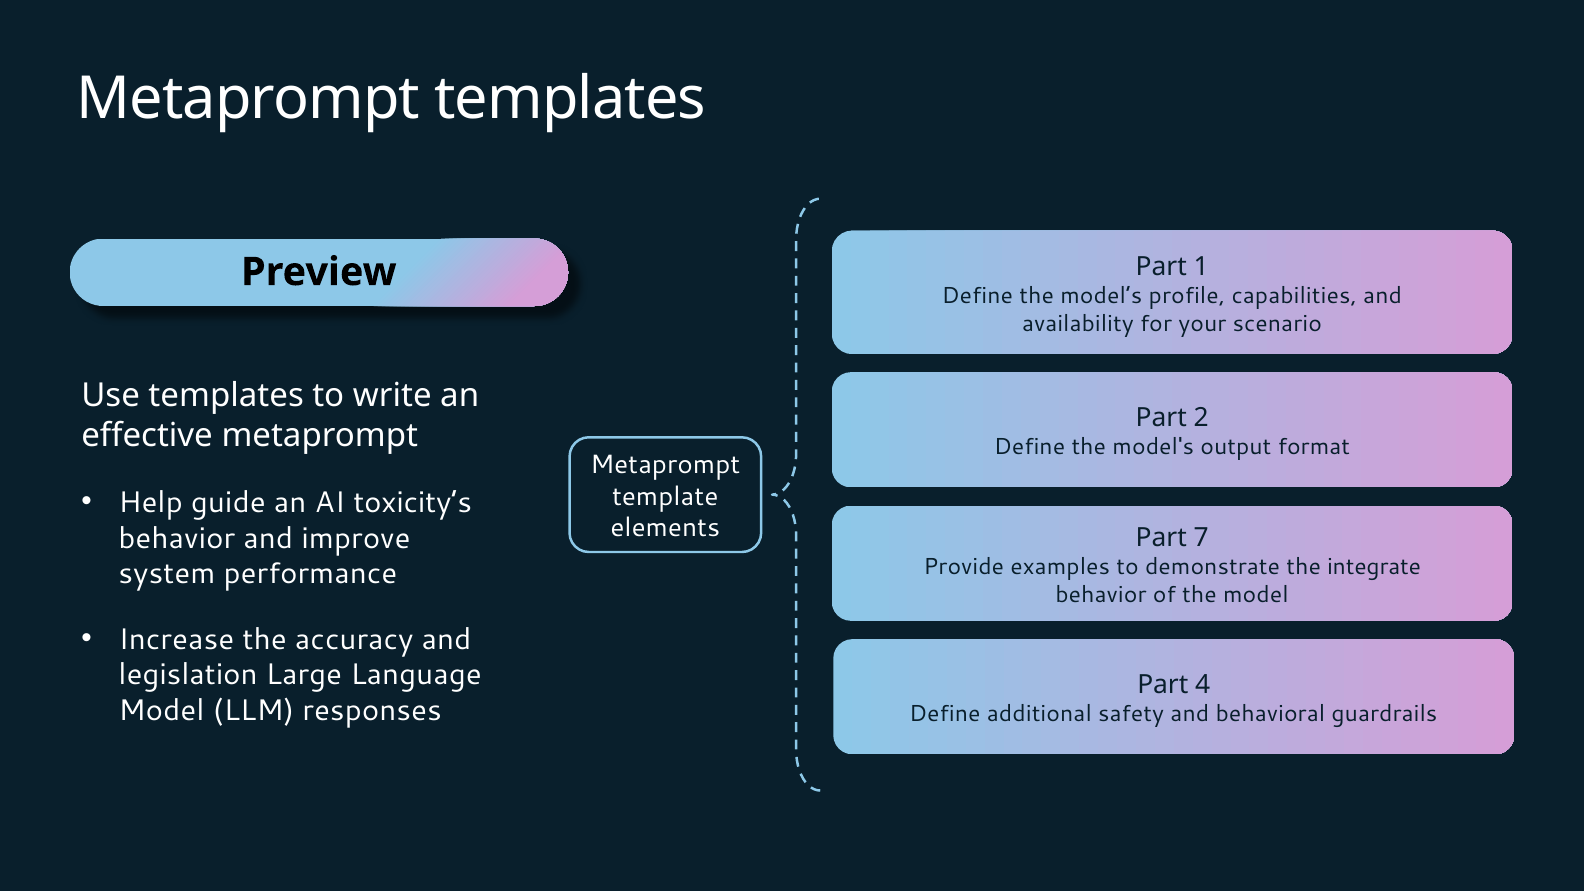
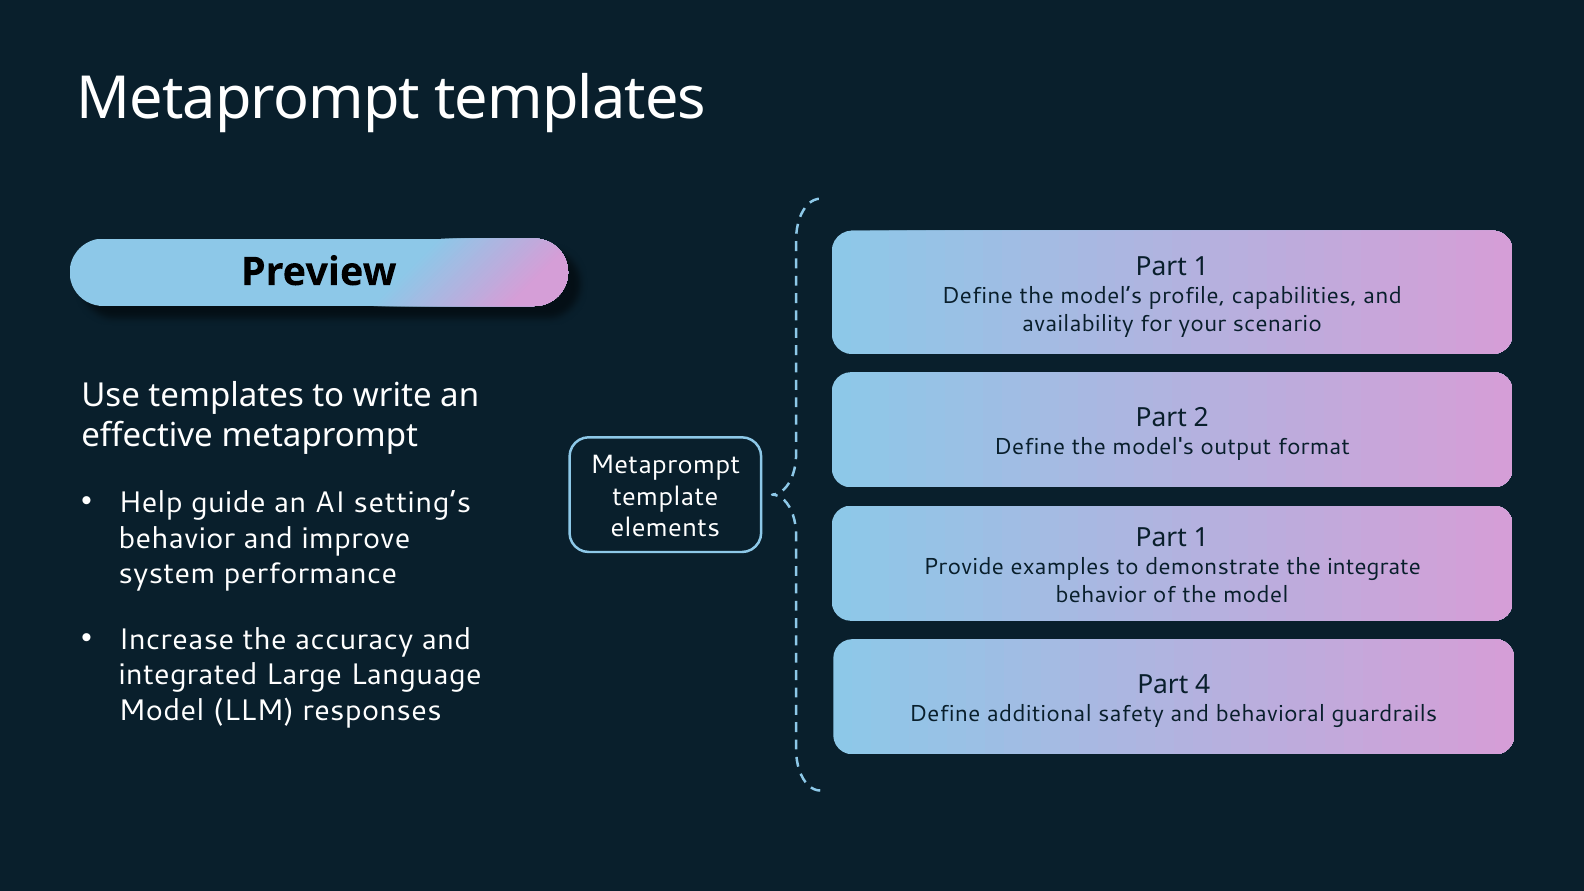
toxicity’s: toxicity’s -> setting’s (412, 503)
7: 7 -> 1 (1201, 537)
legislation: legislation -> integrated (188, 675)
